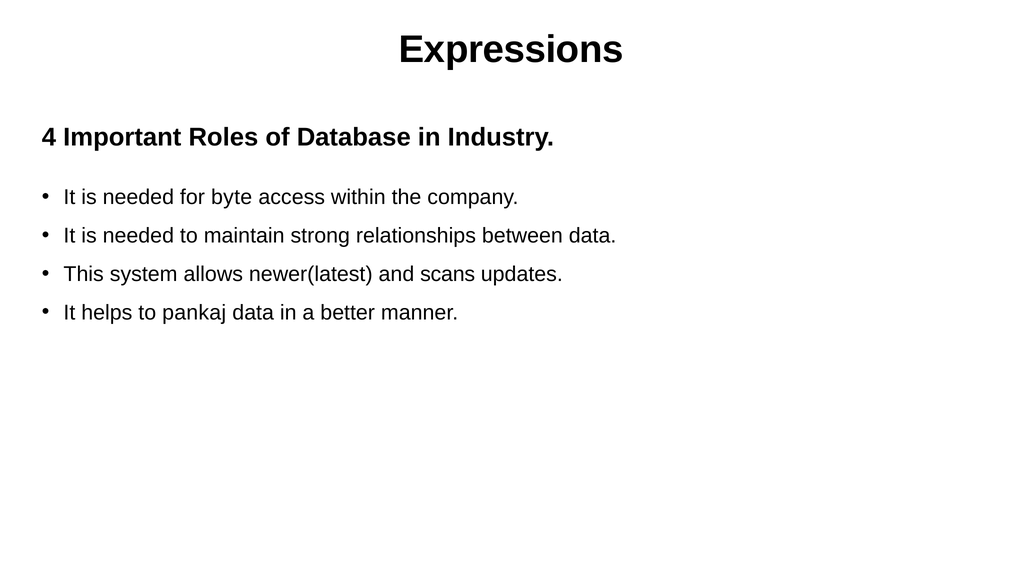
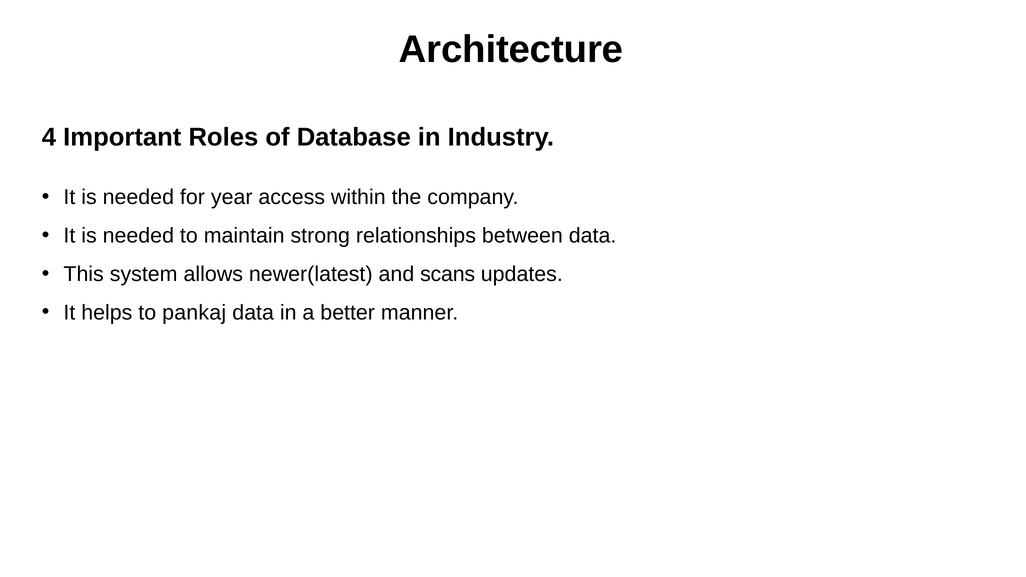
Expressions: Expressions -> Architecture (511, 50)
byte: byte -> year (232, 197)
